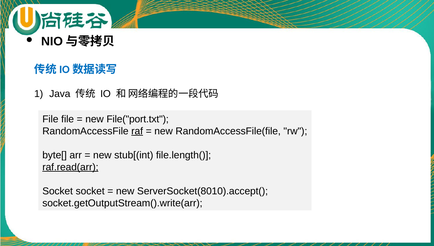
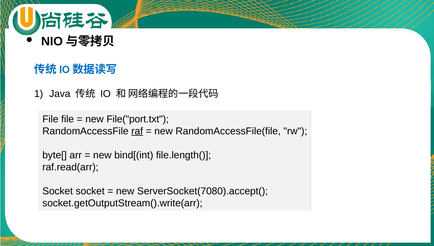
stub[(int: stub[(int -> bind[(int (134, 155)
raf.read(arr underline: present -> none (70, 167)
ServerSocket(8010).accept(: ServerSocket(8010).accept( -> ServerSocket(7080).accept( (203, 191)
